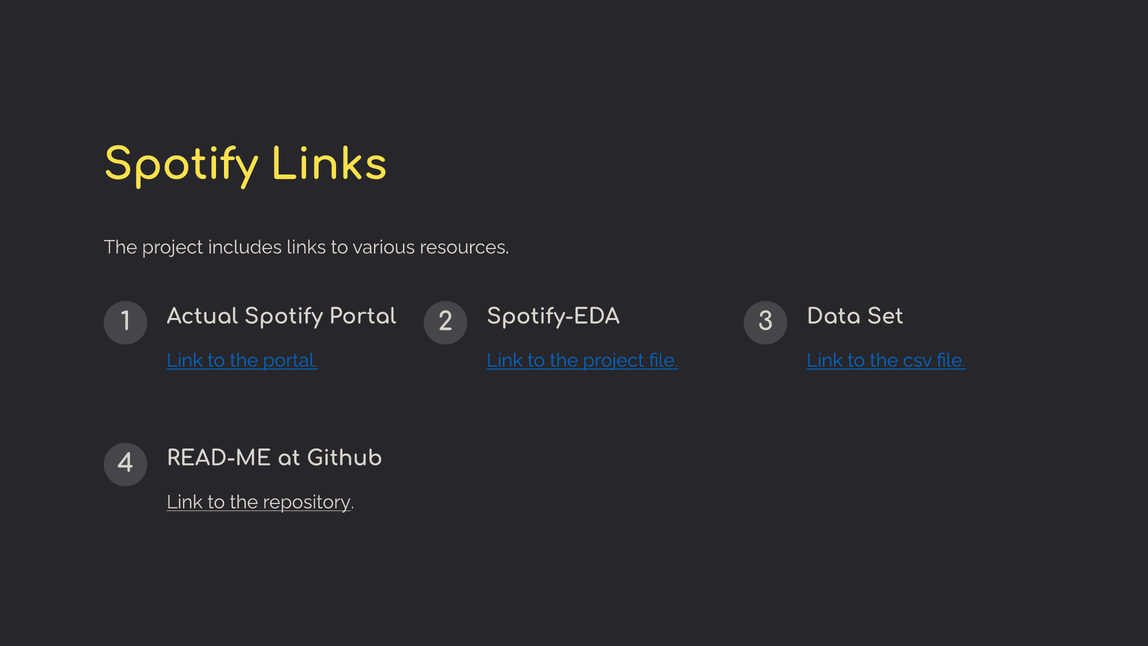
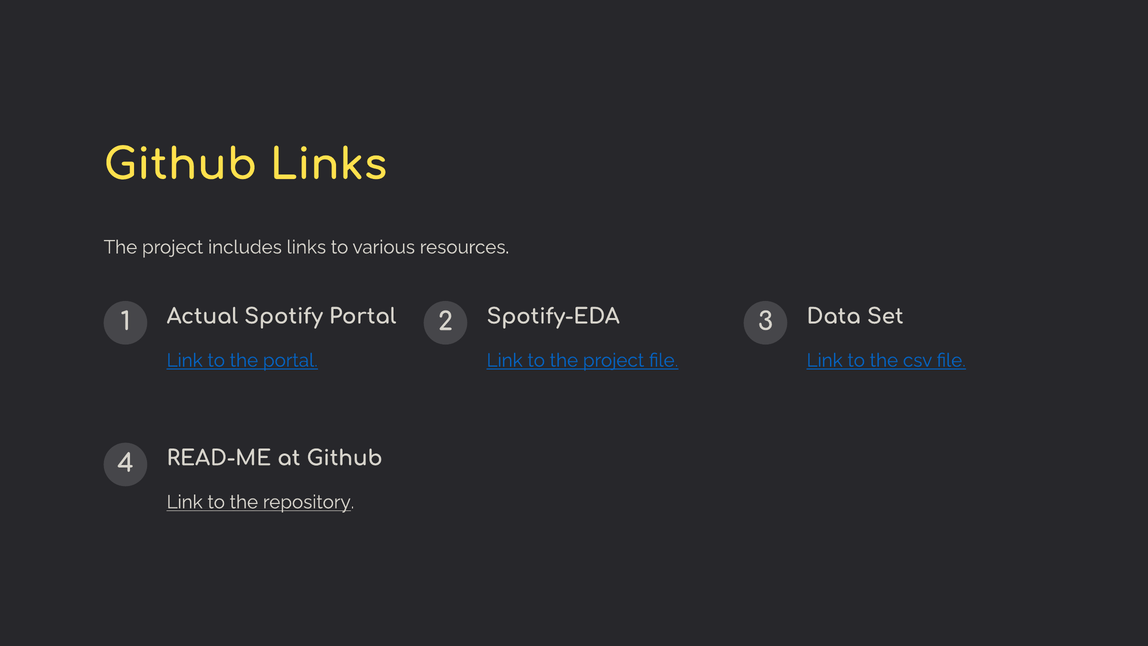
Spotify: Spotify -> Github (180, 165)
